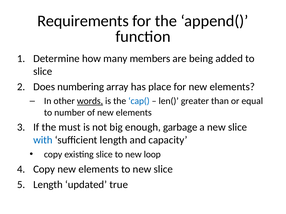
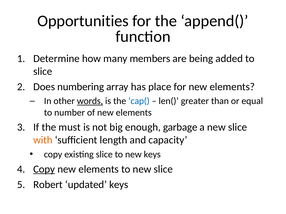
Requirements: Requirements -> Opportunities (83, 21)
with colour: blue -> orange (43, 140)
new loop: loop -> keys (152, 155)
Copy underline: none -> present (44, 169)
Length: Length -> Robert (48, 185)
updated true: true -> keys (119, 185)
